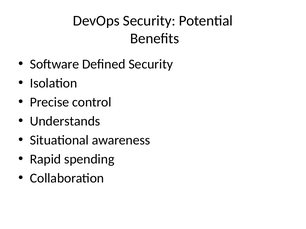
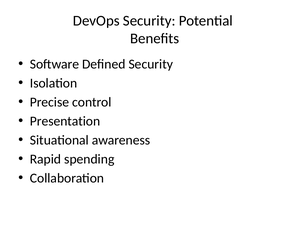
Understands: Understands -> Presentation (65, 121)
